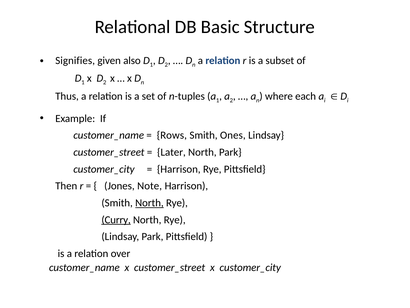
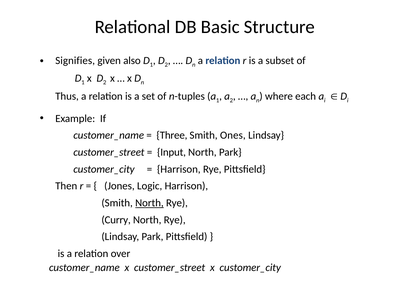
Rows: Rows -> Three (172, 135)
Later: Later -> Input (171, 152)
Note: Note -> Logic (150, 186)
Curry underline: present -> none (116, 219)
